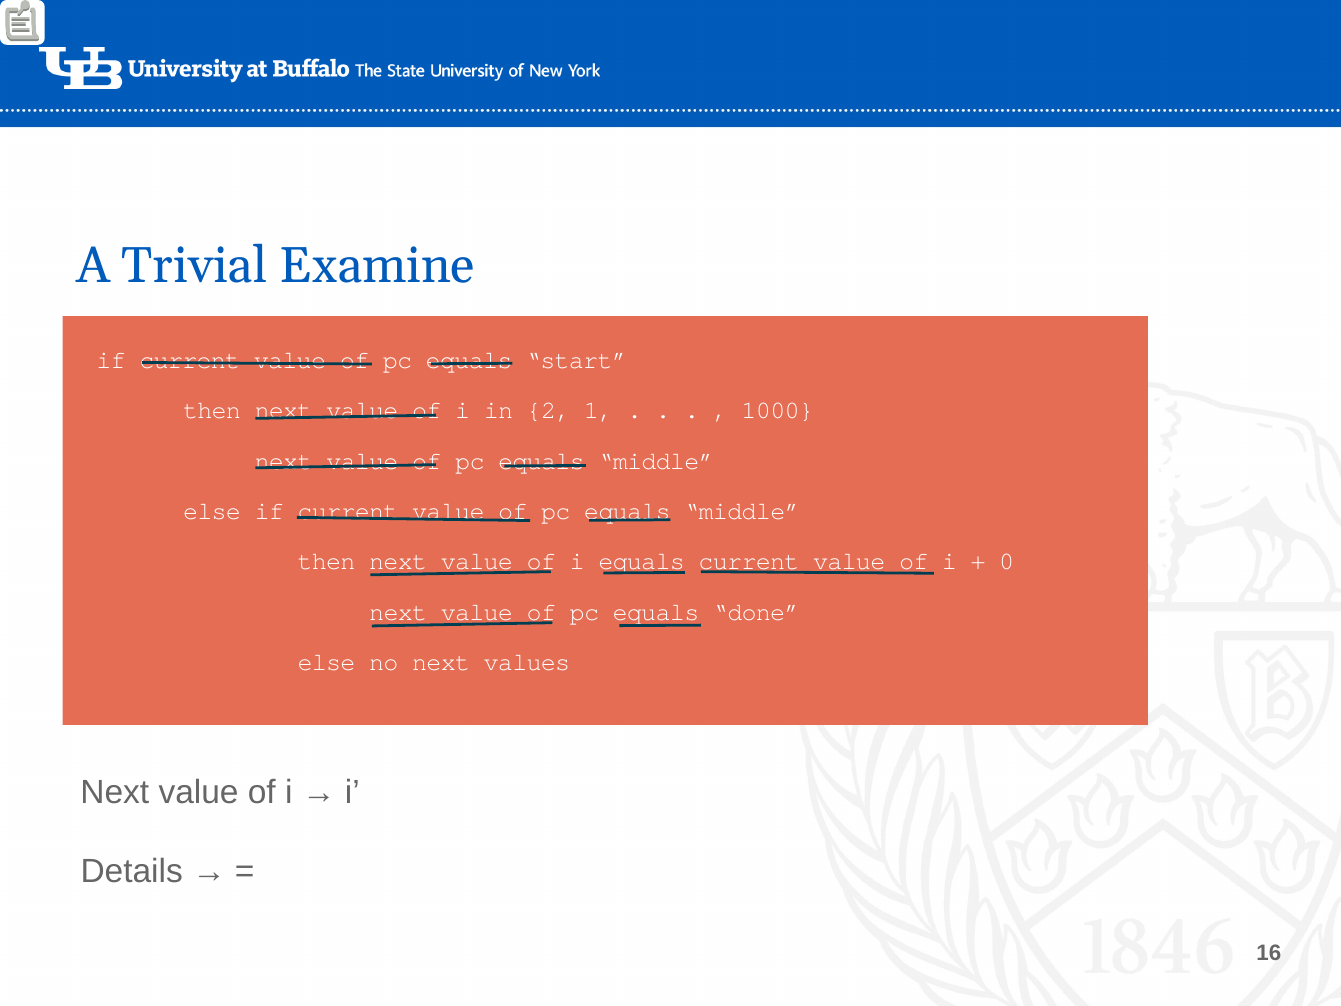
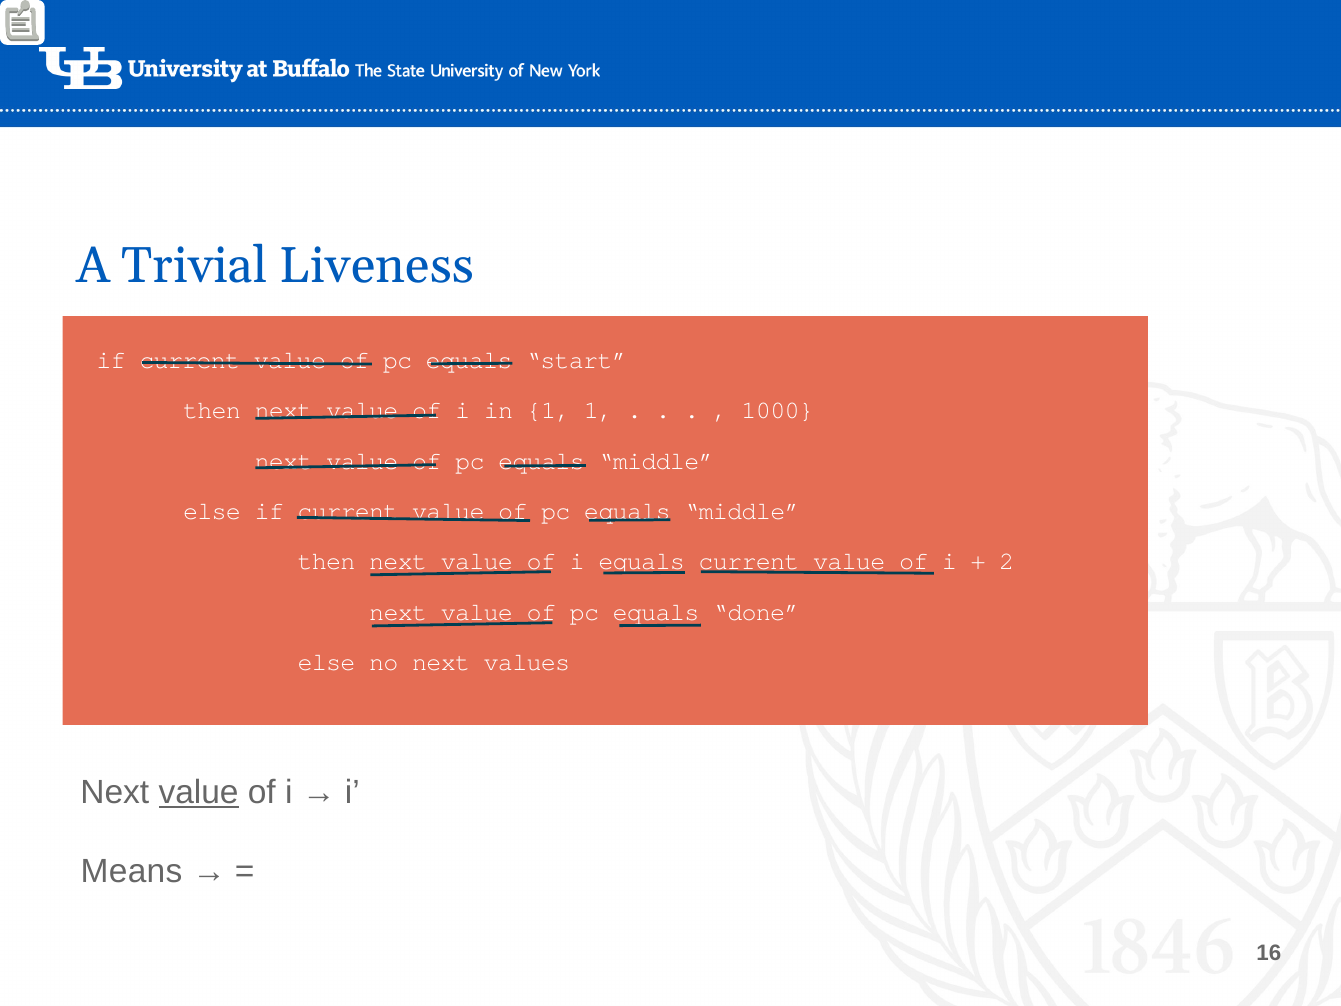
Examine: Examine -> Liveness (377, 266)
in 2: 2 -> 1 (549, 411)
0: 0 -> 2 (1007, 561)
value underline: none -> present (199, 792)
Details: Details -> Means (132, 872)
